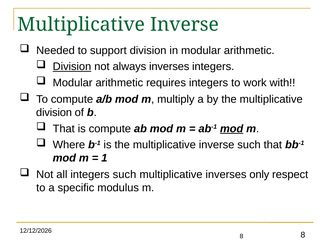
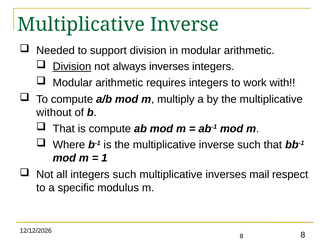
division: division -> without (54, 113)
mod underline: present -> none (232, 129)
only: only -> mail (259, 175)
